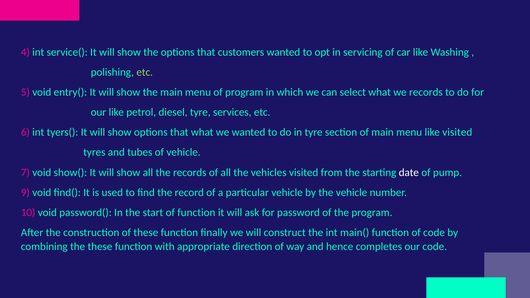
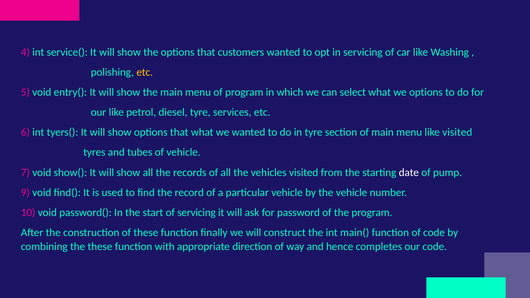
etc colour: light green -> yellow (145, 72)
we records: records -> options (426, 92)
of function: function -> servicing (197, 213)
